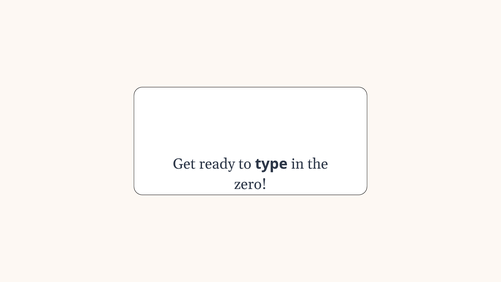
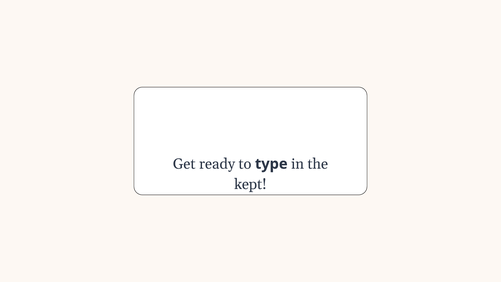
zero: zero -> kept (251, 184)
